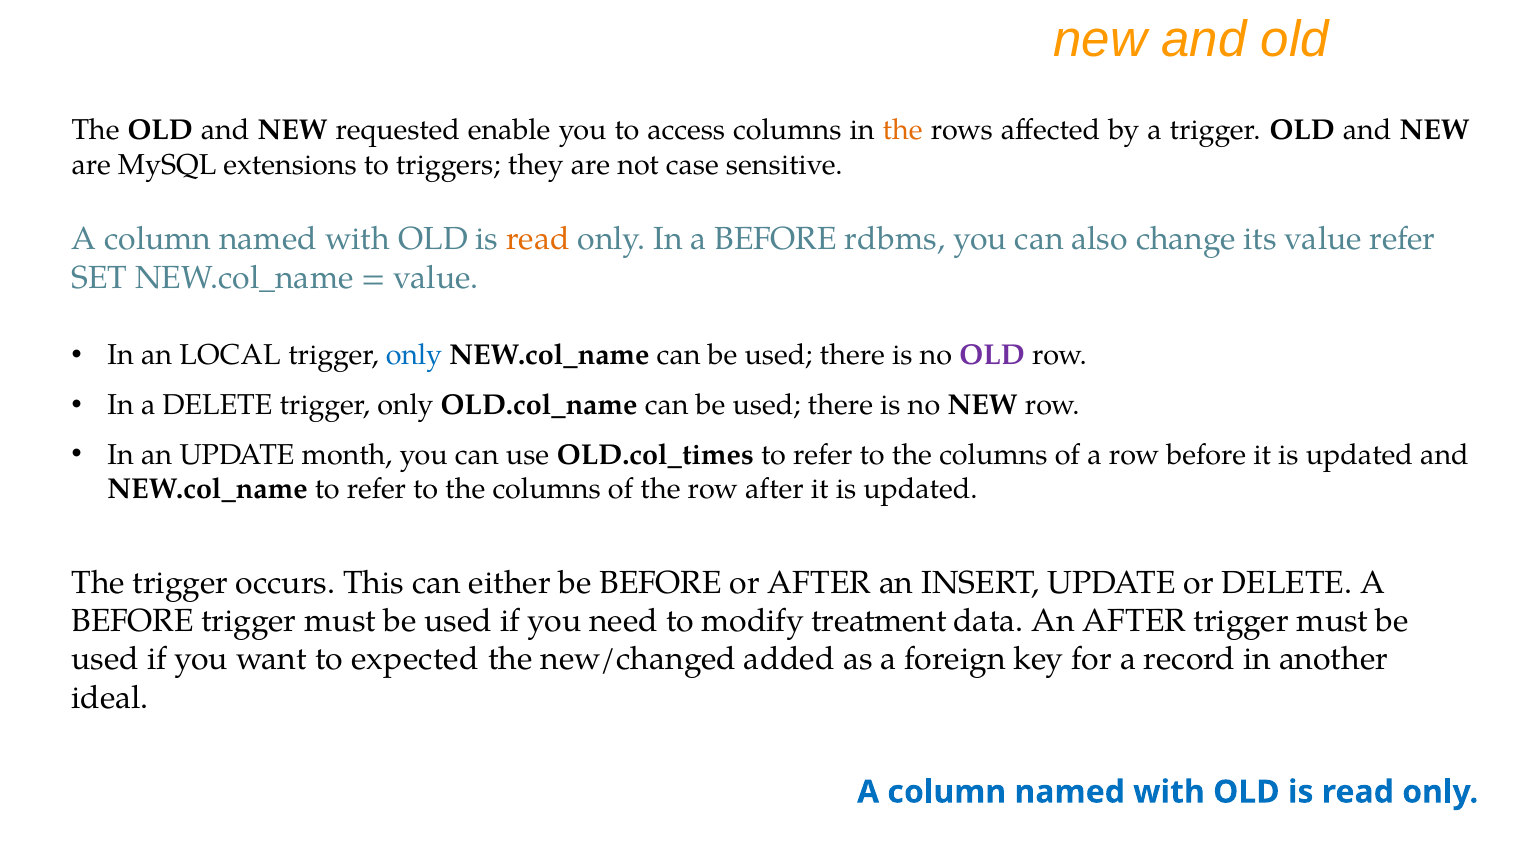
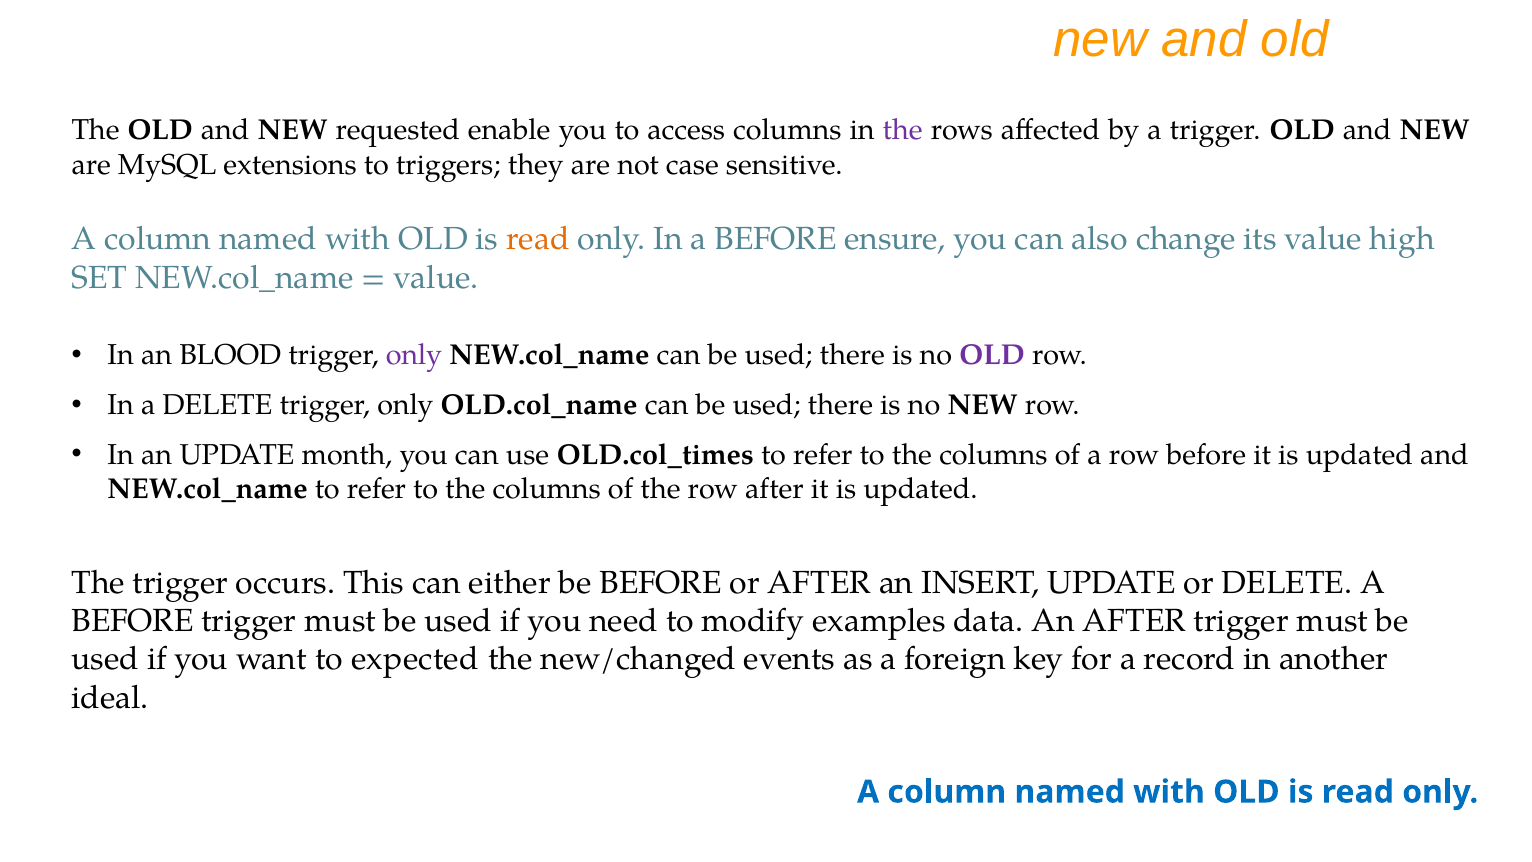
the colour: orange -> purple (903, 130)
rdbms: rdbms -> ensure (895, 239)
value refer: refer -> high (1402, 239)
LOCAL: LOCAL -> BLOOD (230, 355)
only colour: blue -> purple (414, 355)
treatment: treatment -> examples (879, 621)
added: added -> events (790, 659)
